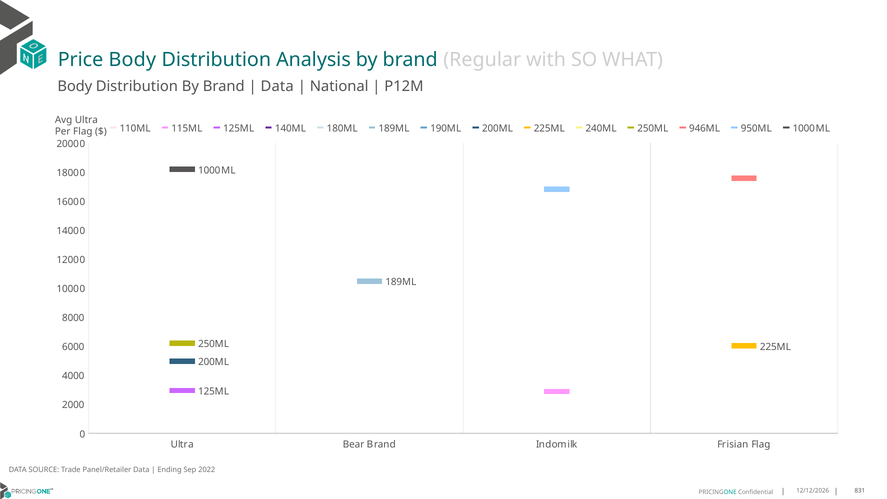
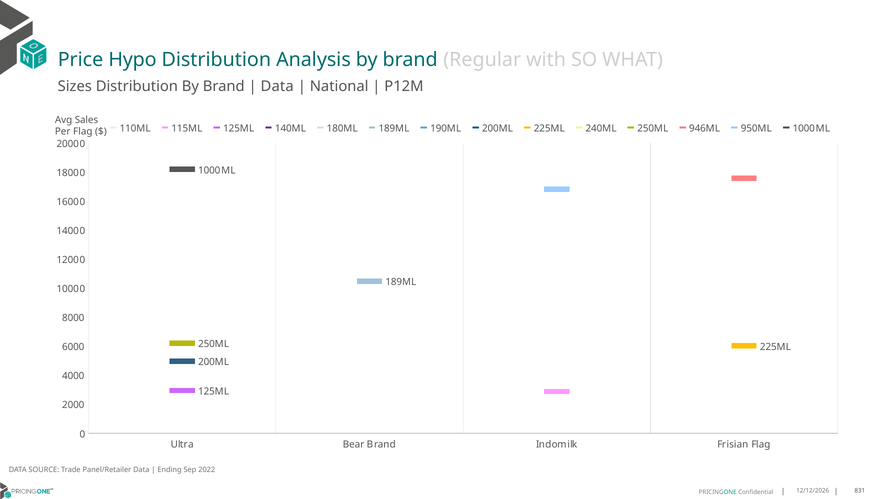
Price Body: Body -> Hypo (132, 60)
Body: Body -> Sizes (75, 86)
Avg Ultra: Ultra -> Sales (86, 120)
